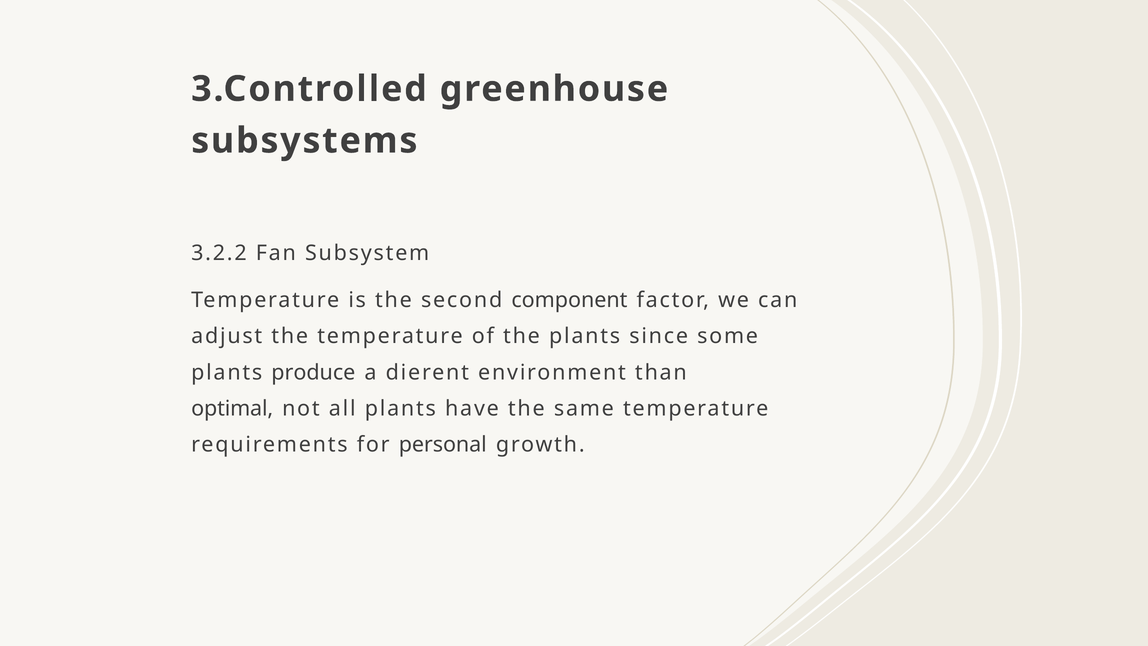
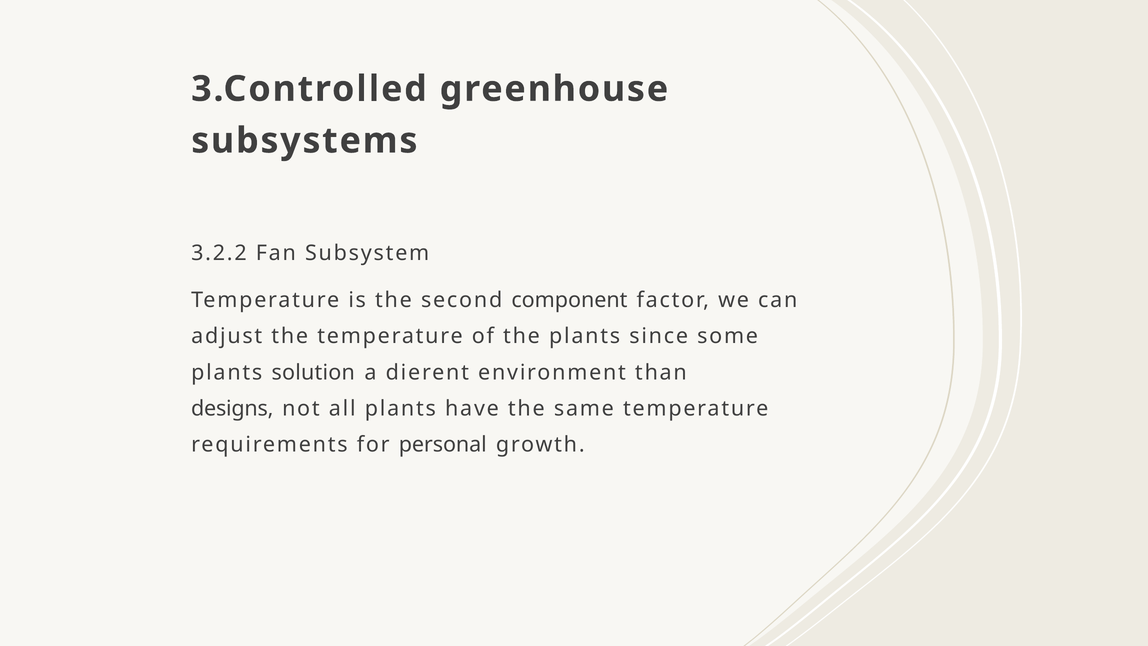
produce: produce -> solution (313, 372)
optimal: optimal -> designs (232, 409)
